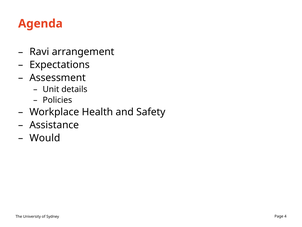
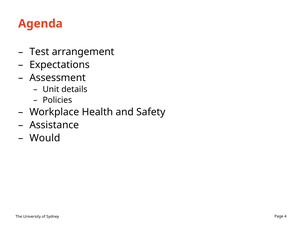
Ravi: Ravi -> Test (39, 52)
